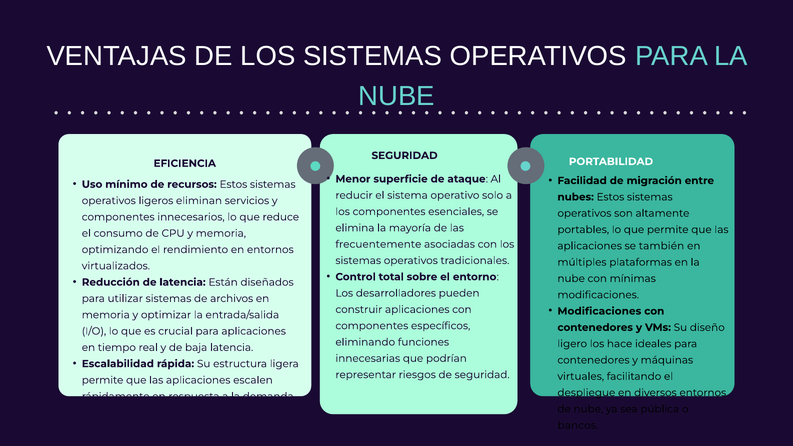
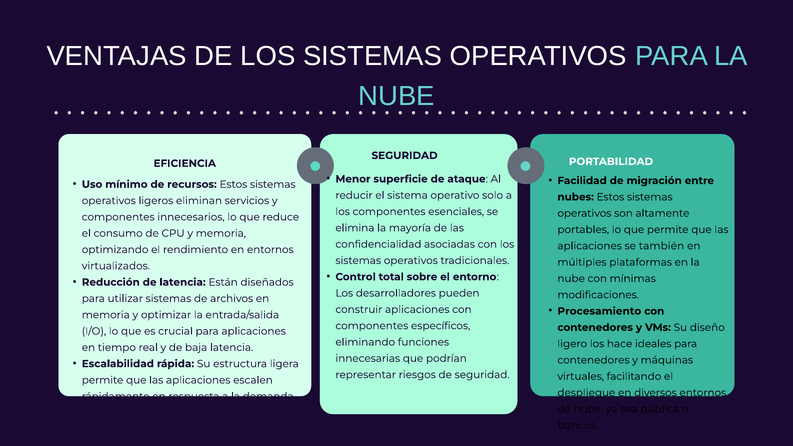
frecuentemente: frecuentemente -> confidencialidad (378, 244)
Modificaciones: Modificaciones -> Procesamiento (599, 311)
